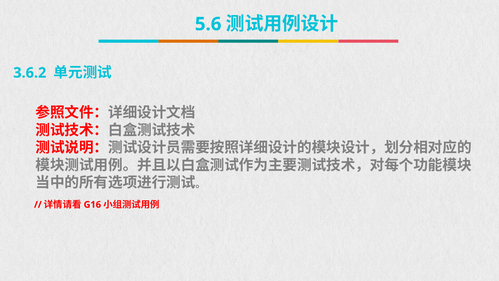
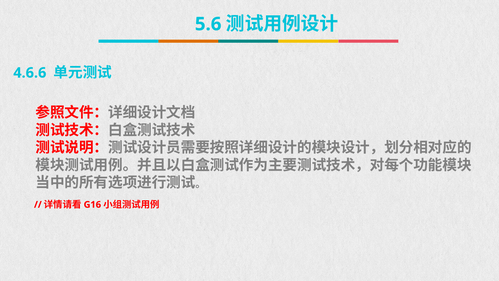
3.6.2: 3.6.2 -> 4.6.6 (30, 73)
